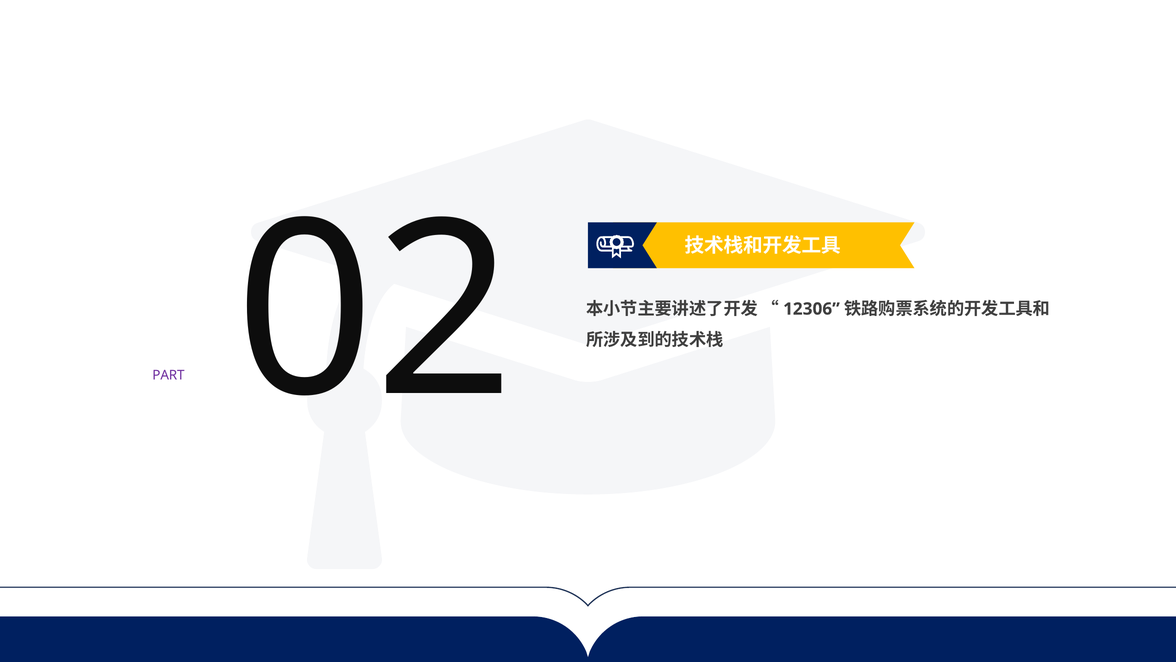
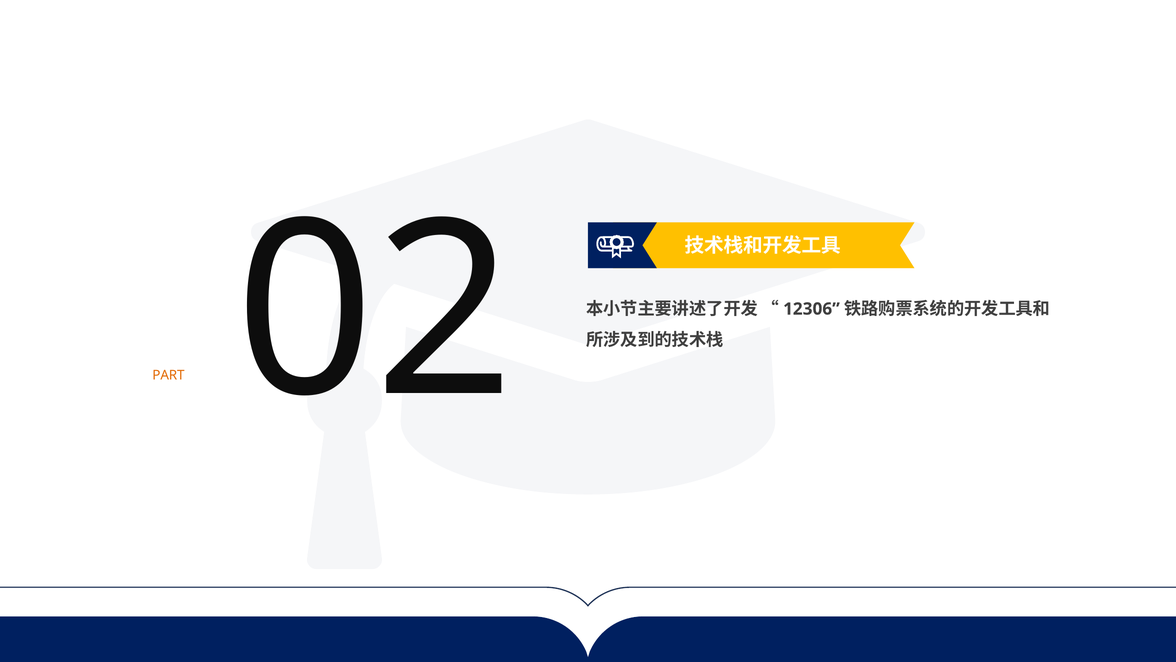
PART colour: purple -> orange (168, 375)
